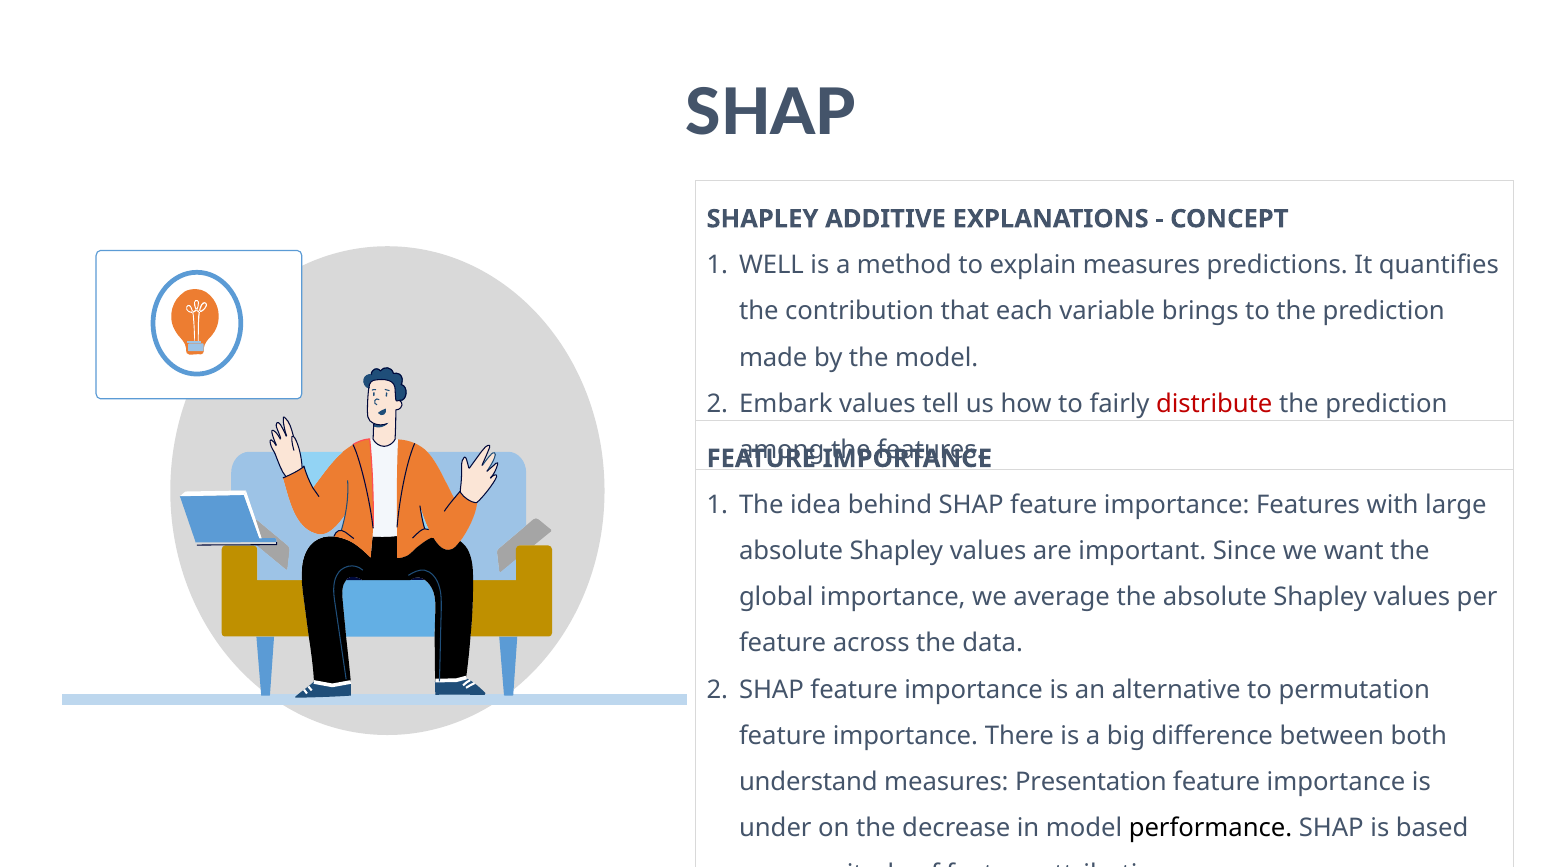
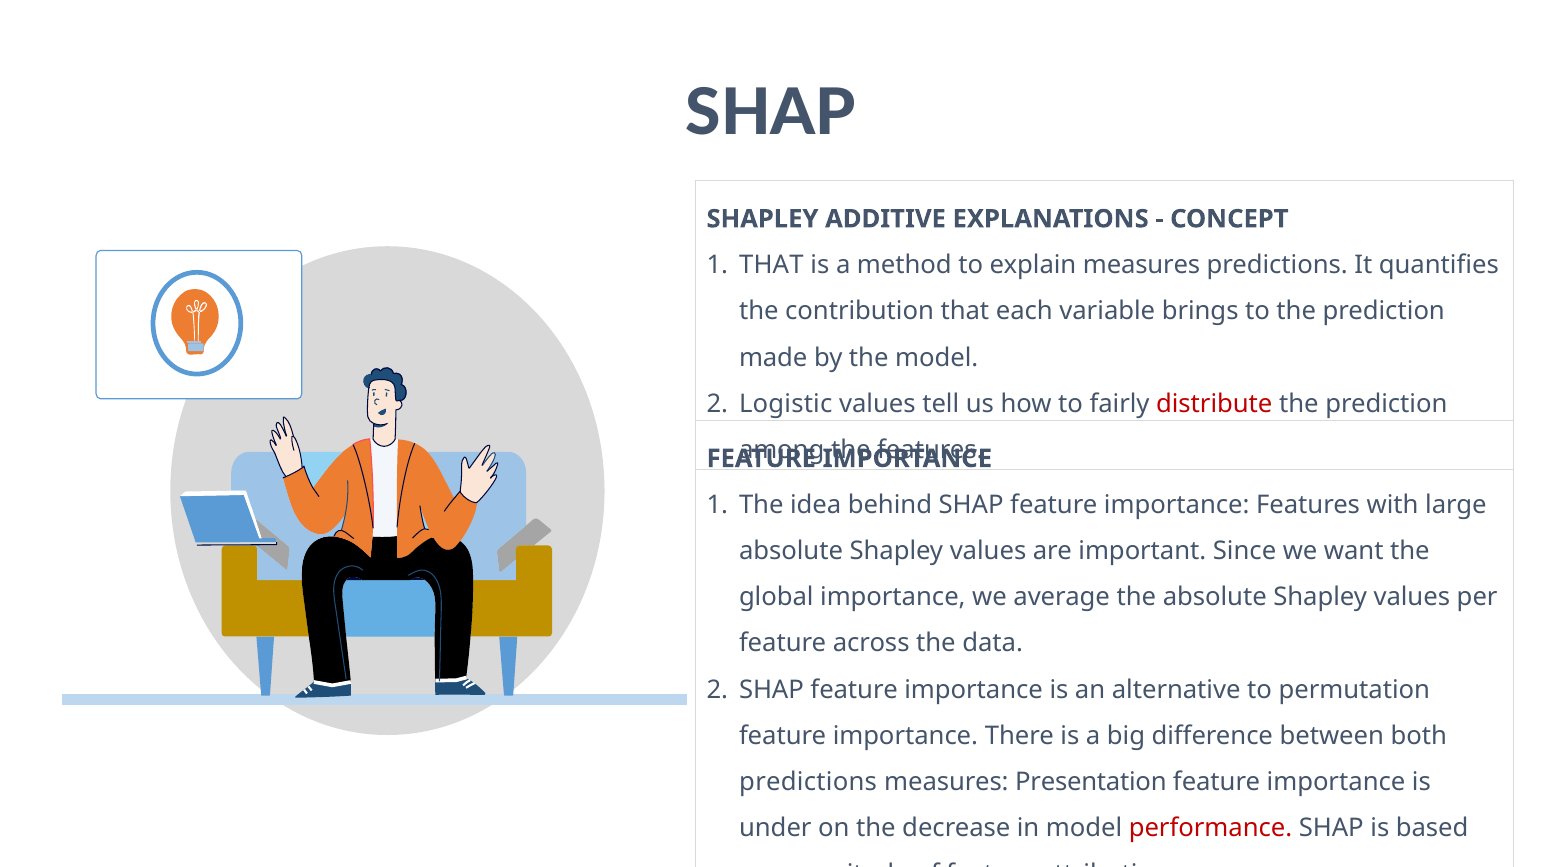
WELL: WELL -> THAT (771, 265)
Embark: Embark -> Logistic (786, 404)
understand: understand -> predictions (808, 782)
performance colour: black -> red (1210, 828)
